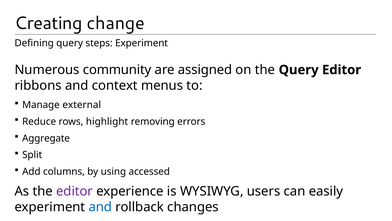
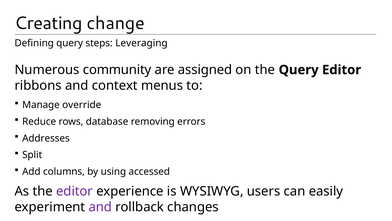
steps Experiment: Experiment -> Leveraging (141, 43)
external: external -> override (82, 105)
highlight: highlight -> database (107, 121)
Aggregate: Aggregate -> Addresses (46, 138)
and colour: blue -> purple (100, 207)
